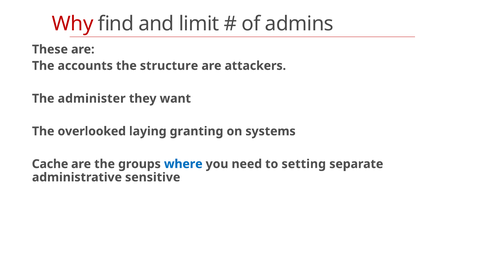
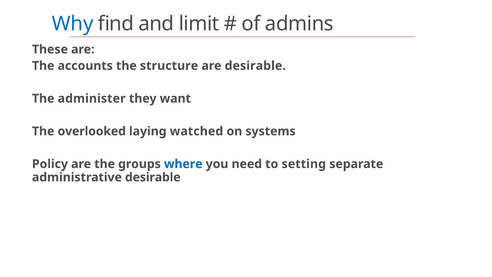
Why colour: red -> blue (73, 24)
are attackers: attackers -> desirable (255, 66)
granting: granting -> watched (196, 131)
Cache: Cache -> Policy (50, 164)
administrative sensitive: sensitive -> desirable (153, 177)
